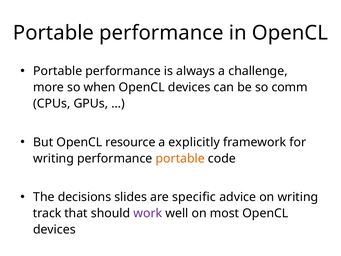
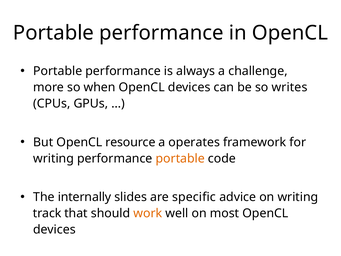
comm: comm -> writes (289, 87)
explicitly: explicitly -> operates (194, 142)
decisions: decisions -> internally (84, 197)
work colour: purple -> orange (148, 213)
